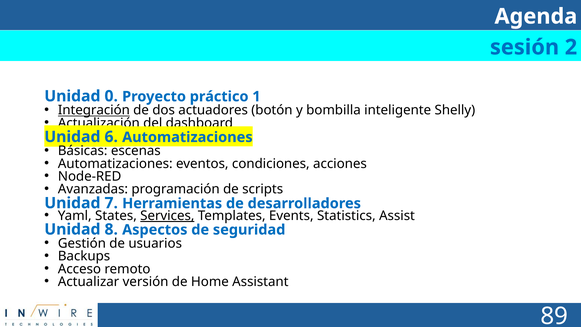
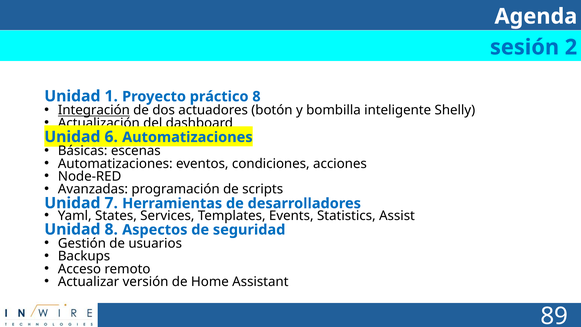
0: 0 -> 1 (111, 96)
práctico 1: 1 -> 8 (256, 96)
Services underline: present -> none (167, 216)
